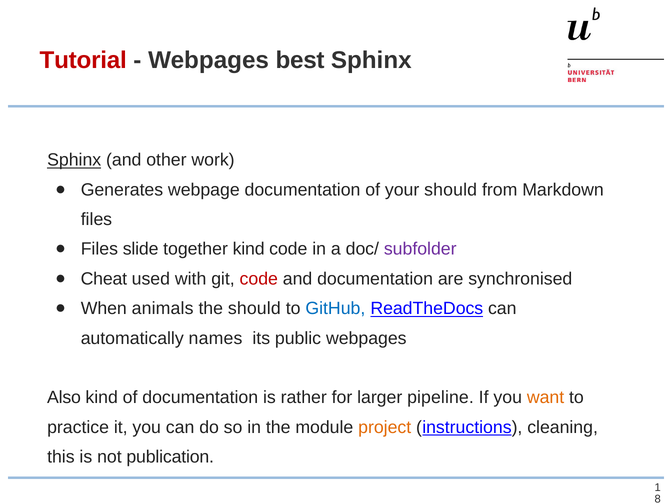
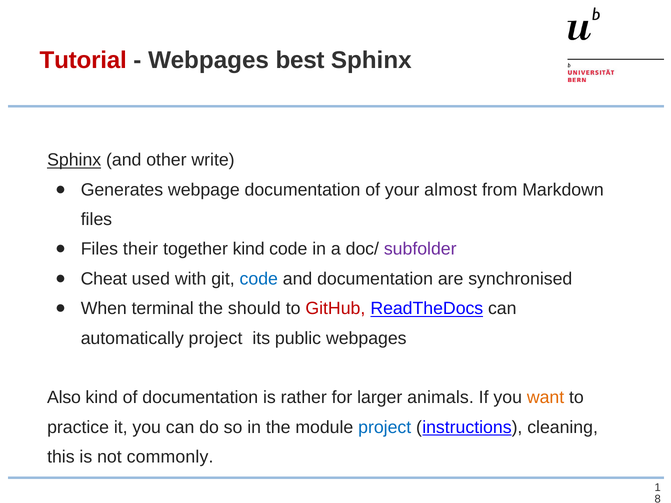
work: work -> write (213, 160)
your should: should -> almost (451, 190)
slide: slide -> their (140, 249)
code colour: red -> blue (259, 279)
animals: animals -> terminal (163, 309)
GitHub colour: blue -> red (335, 309)
automatically names: names -> project (216, 338)
pipeline: pipeline -> animals (440, 398)
project colour: orange -> blue (385, 428)
publication: publication -> commonly (170, 457)
